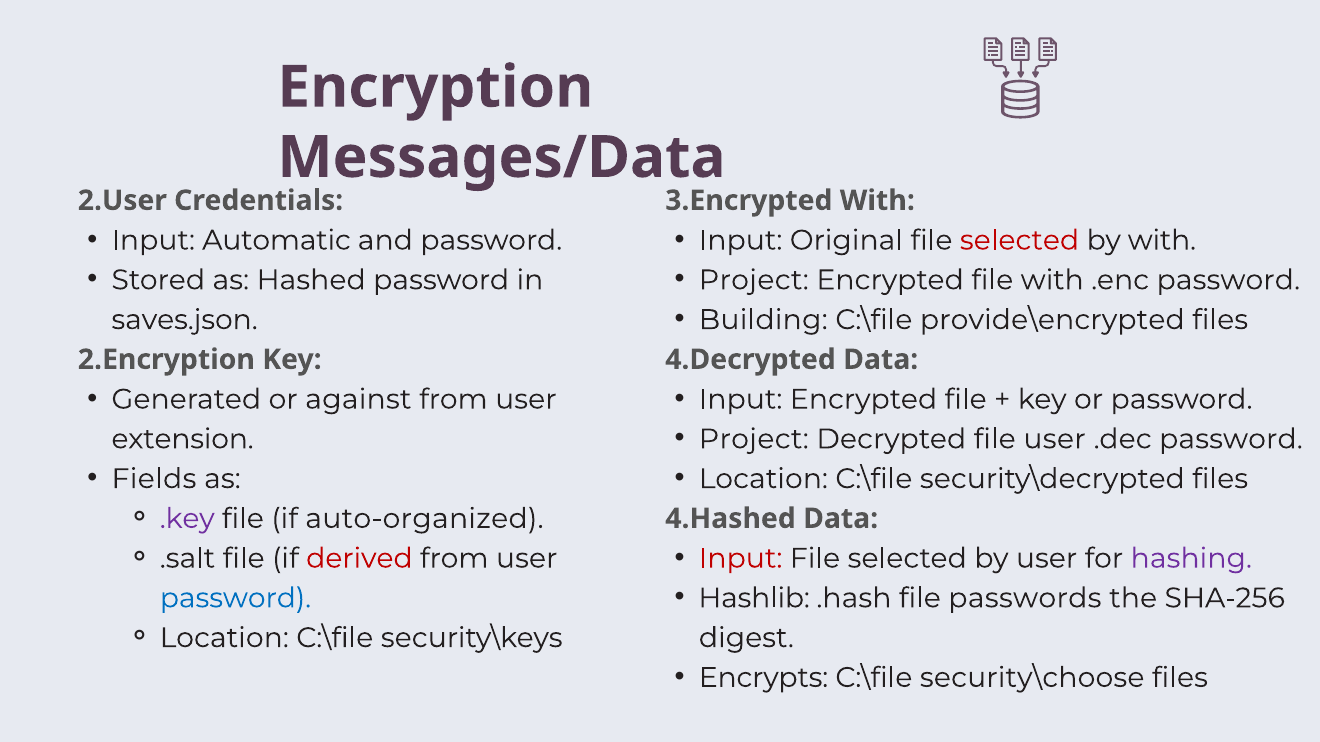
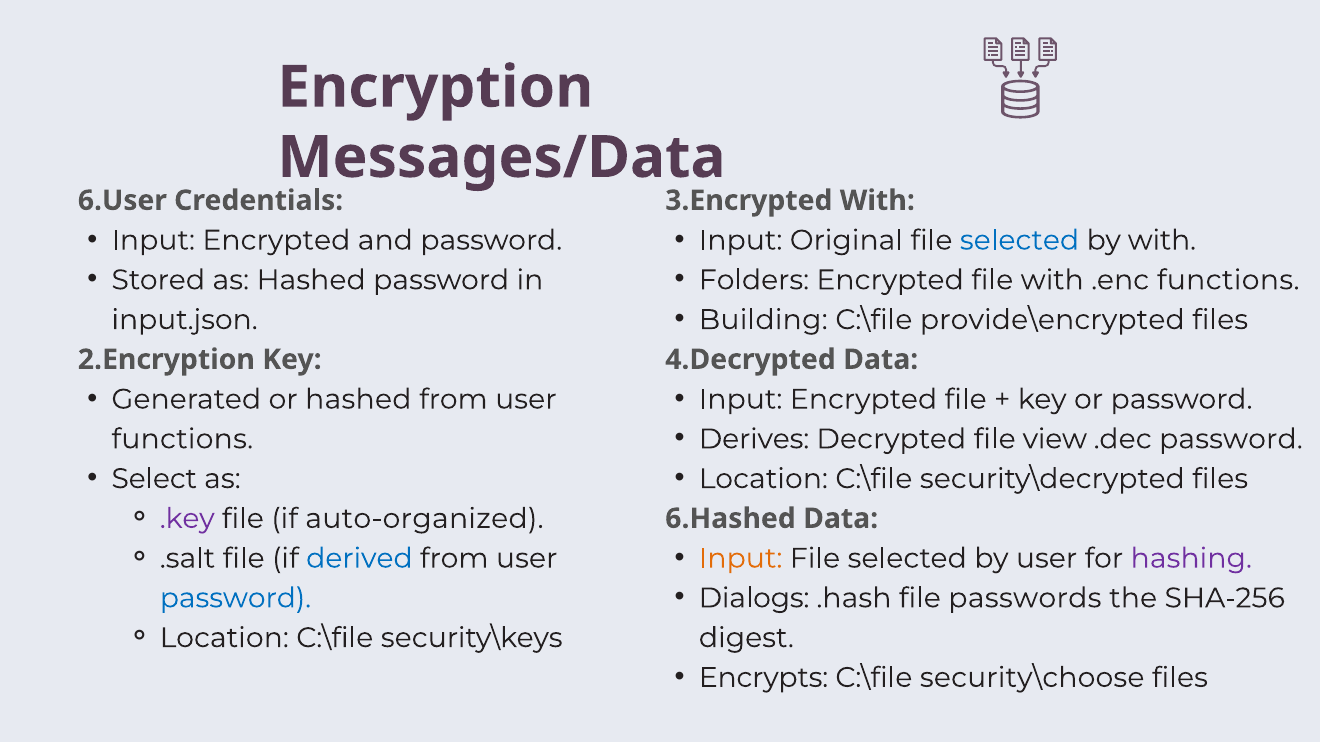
2.User: 2.User -> 6.User (122, 201)
Automatic: Automatic -> Encrypted (276, 240)
selected colour: red -> blue (1020, 240)
Project: Project -> Folders (754, 280)
.enc password: password -> functions (1228, 280)
saves.json: saves.json -> input.json (185, 320)
or against: against -> hashed (358, 400)
Project: Project -> Derives (754, 439)
file user: user -> view (1055, 439)
extension: extension -> functions (182, 439)
Fields: Fields -> Select (154, 479)
4.Hashed: 4.Hashed -> 6.Hashed (731, 519)
Input colour: red -> orange (741, 559)
derived colour: red -> blue (359, 559)
Hashlib: Hashlib -> Dialogs (754, 598)
